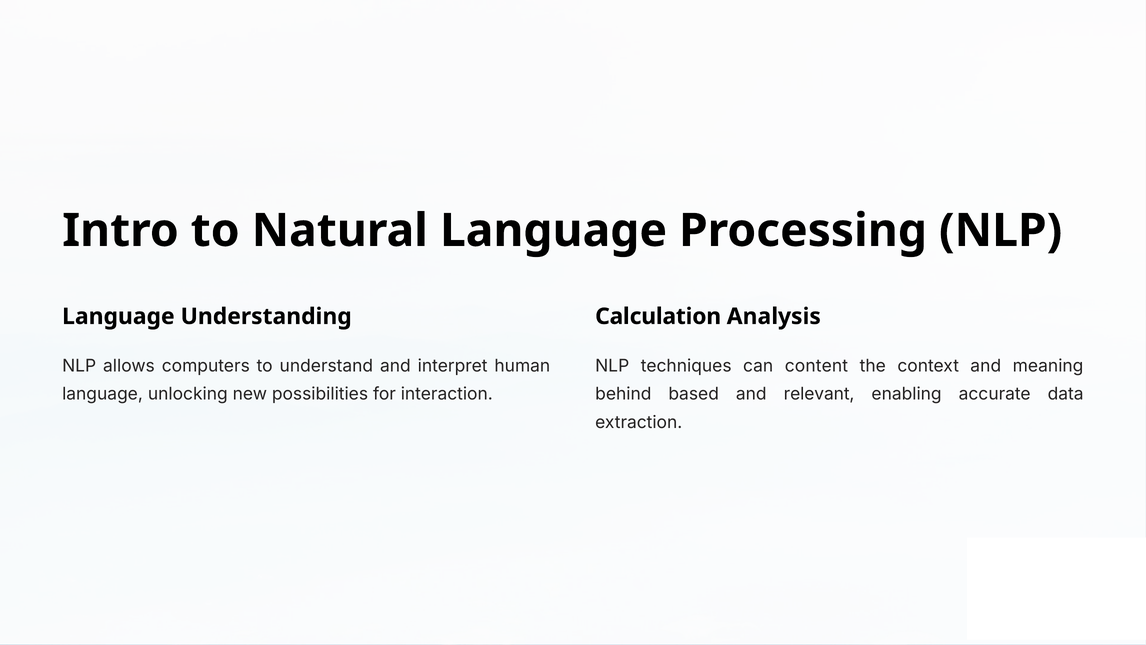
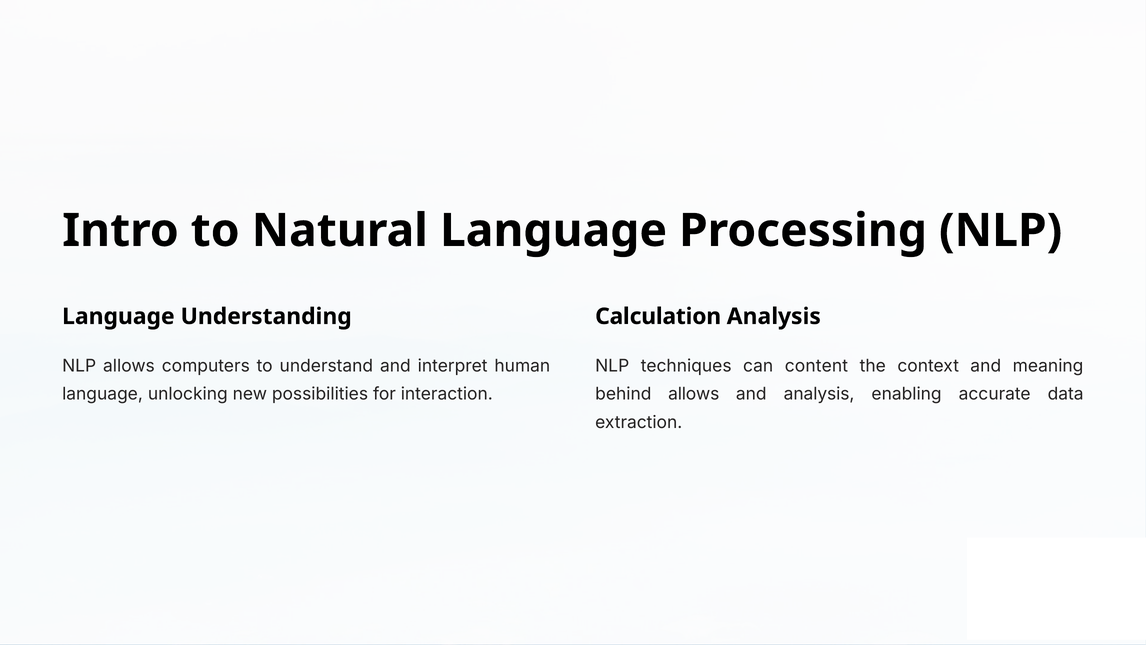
behind based: based -> allows (694, 394)
and relevant: relevant -> analysis (819, 394)
